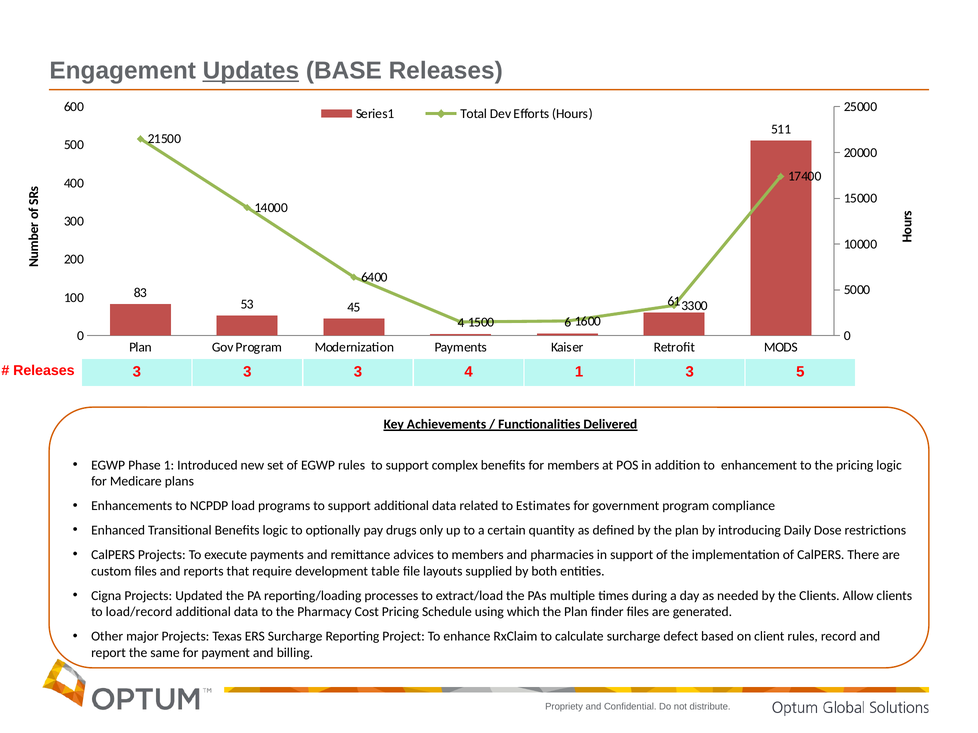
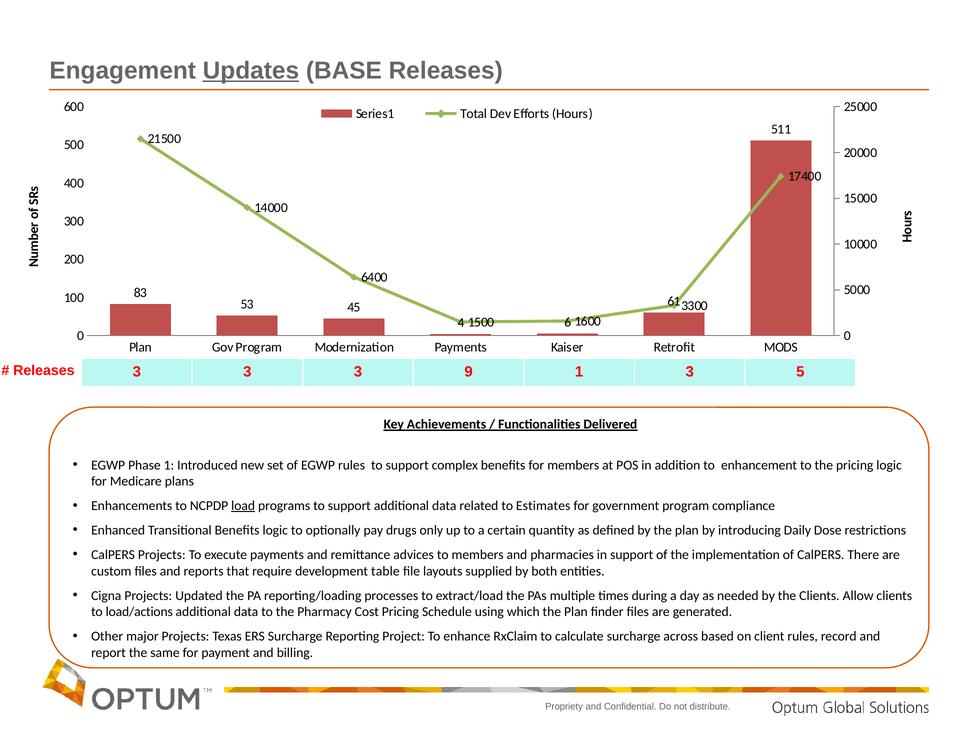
3 4: 4 -> 9 (469, 372)
load underline: none -> present (243, 506)
load/record: load/record -> load/actions (139, 612)
defect: defect -> across (681, 637)
